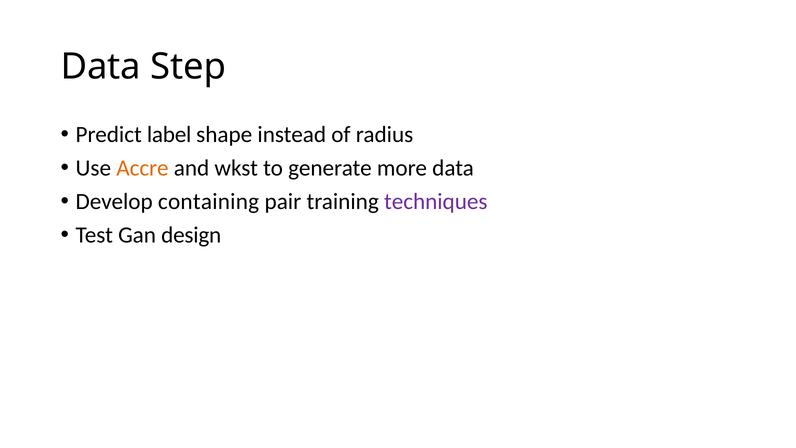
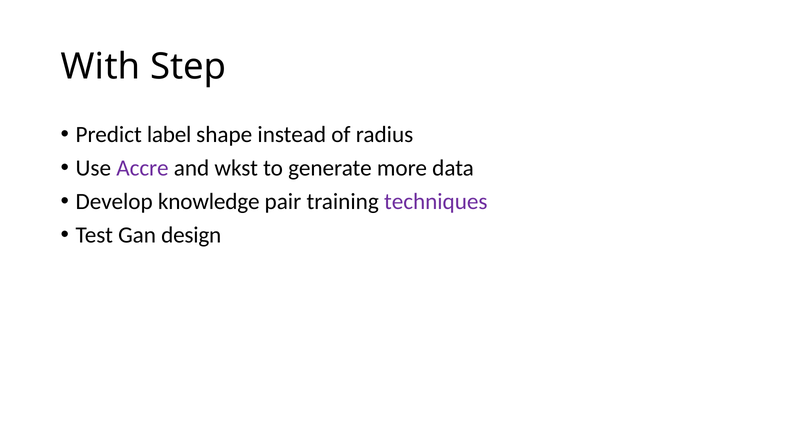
Data: Data -> With (101, 67)
Accre colour: orange -> purple (142, 168)
containing: containing -> knowledge (209, 201)
